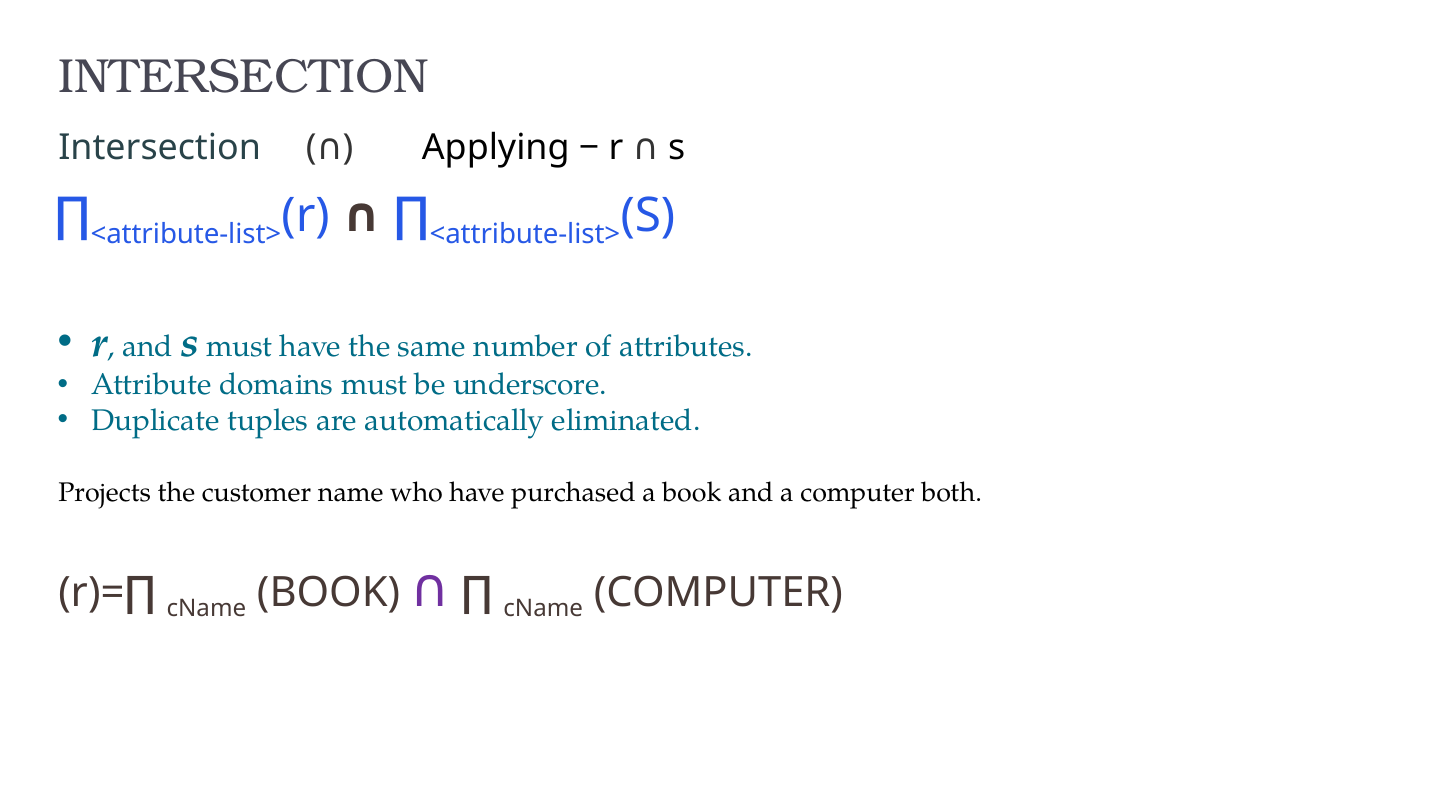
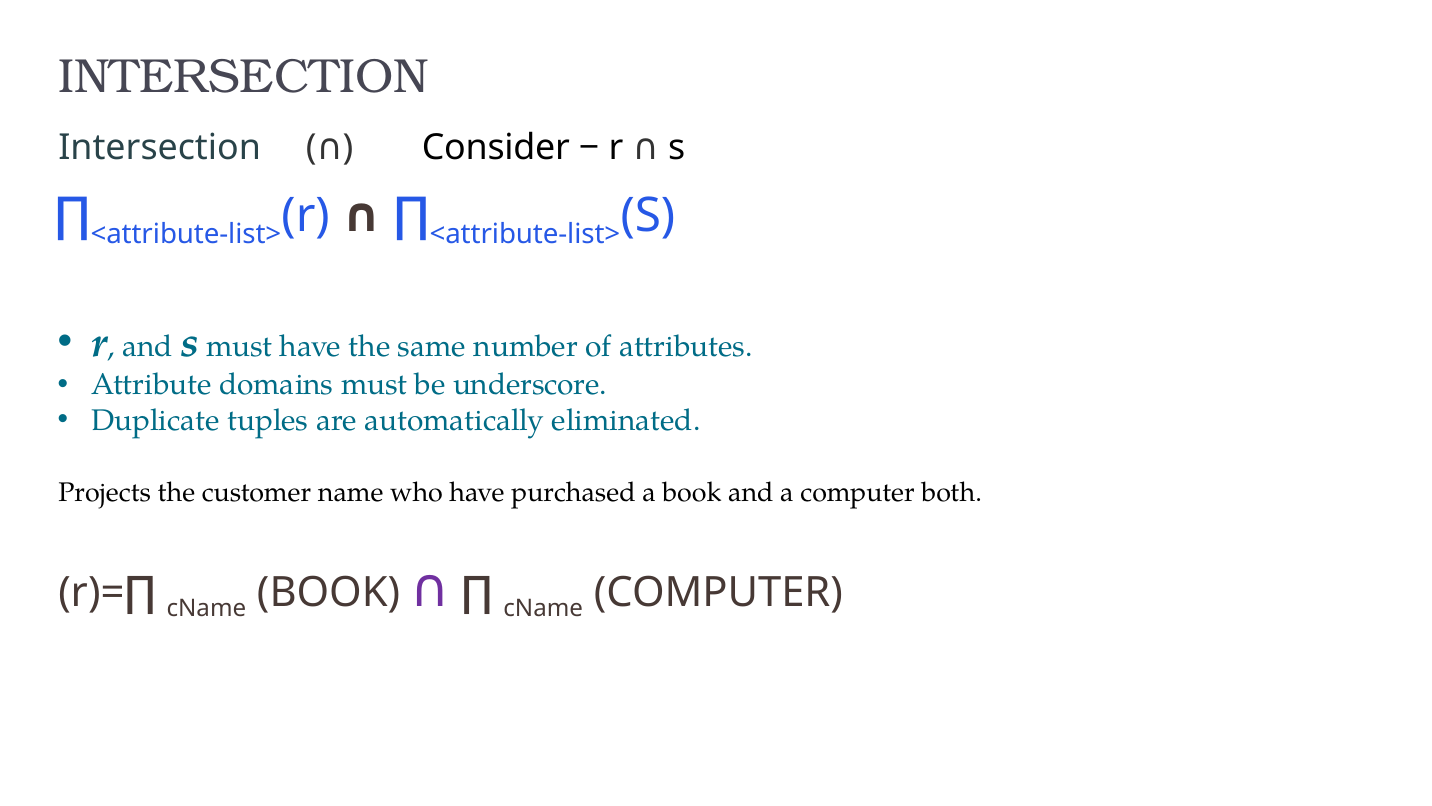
Applying: Applying -> Consider (496, 148)
